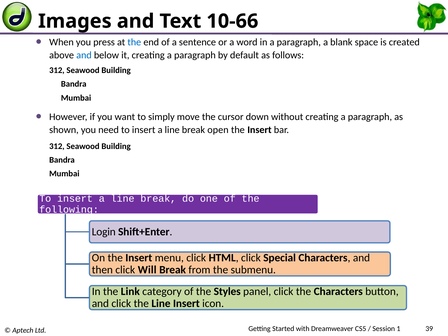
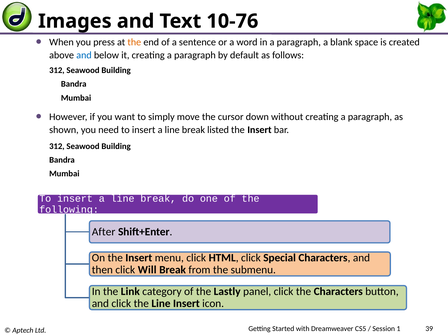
10-66: 10-66 -> 10-76 (232, 21)
the colour: blue -> orange (134, 42)
open: open -> listed (218, 130)
Login: Login -> After (104, 232)
Styles: Styles -> Lastly (227, 292)
